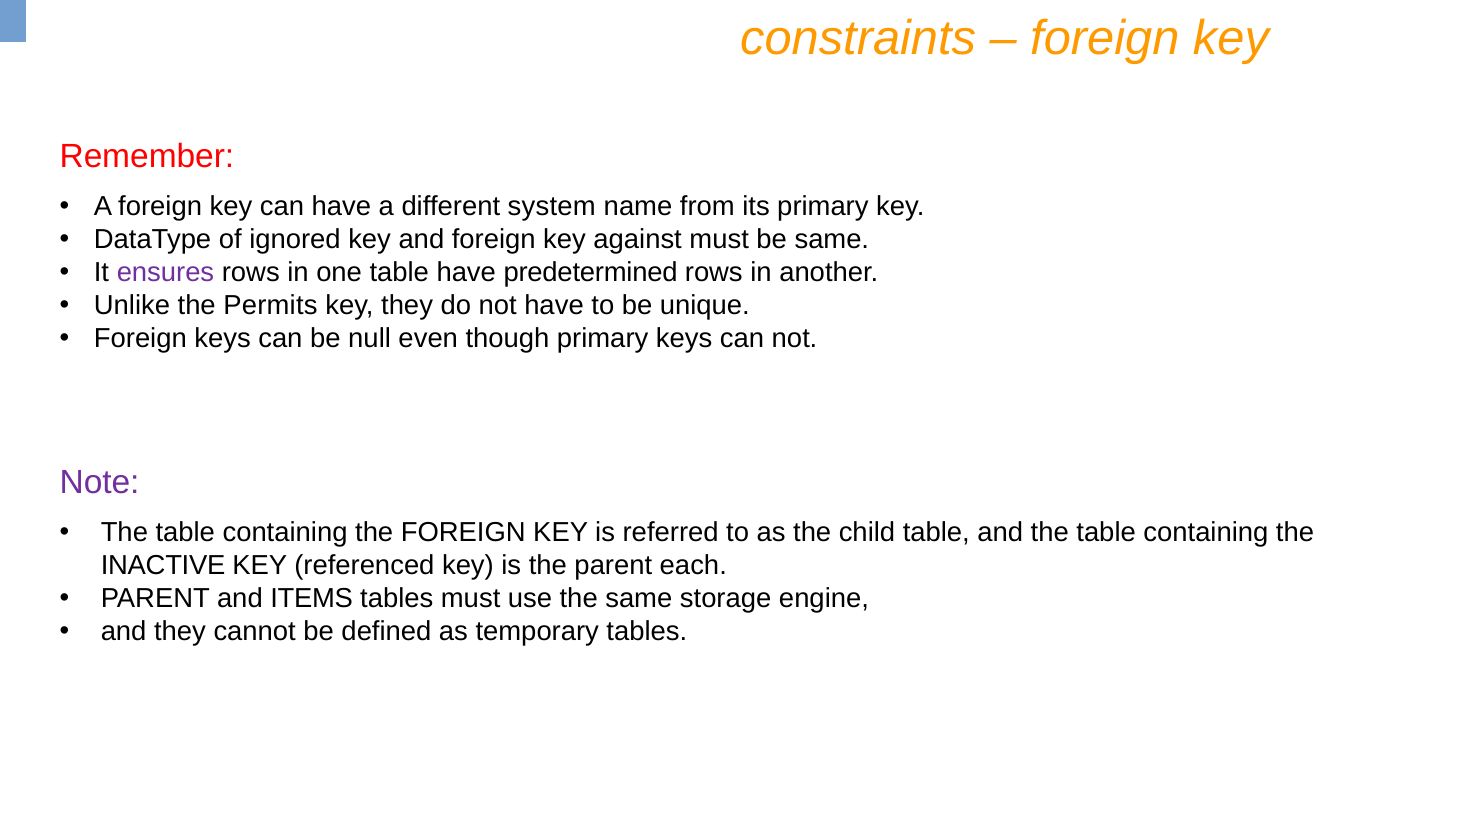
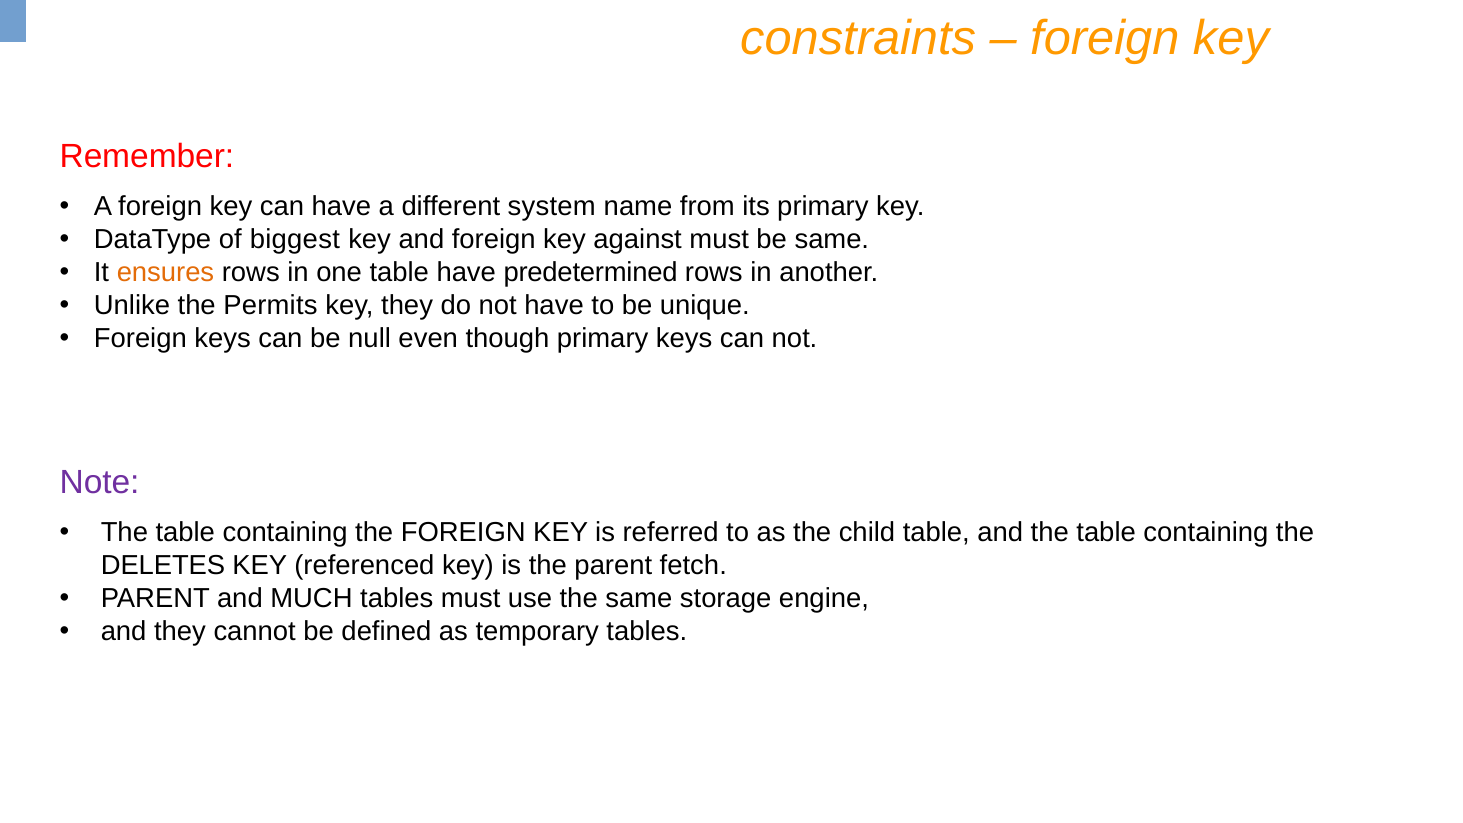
ignored: ignored -> biggest (295, 240)
ensures colour: purple -> orange (165, 273)
INACTIVE: INACTIVE -> DELETES (163, 566)
each: each -> fetch (693, 566)
ITEMS: ITEMS -> MUCH (311, 598)
